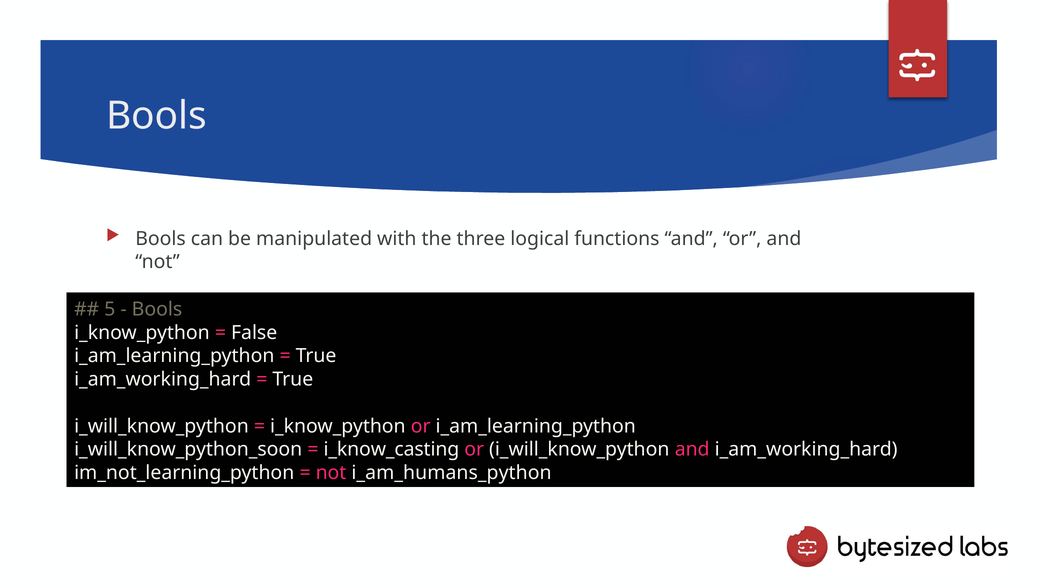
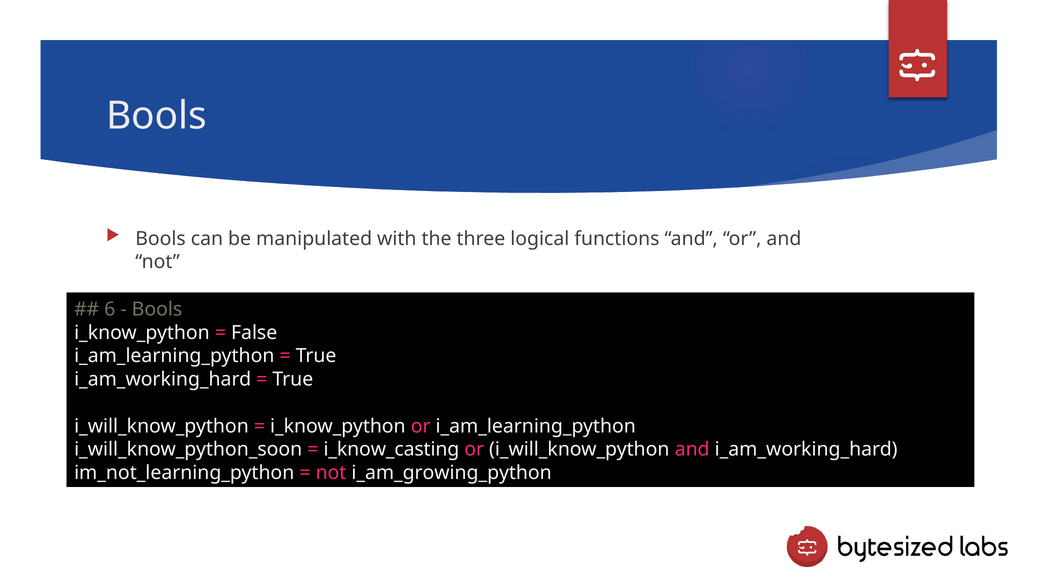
5: 5 -> 6 (110, 309)
i_am_humans_python: i_am_humans_python -> i_am_growing_python (452, 473)
